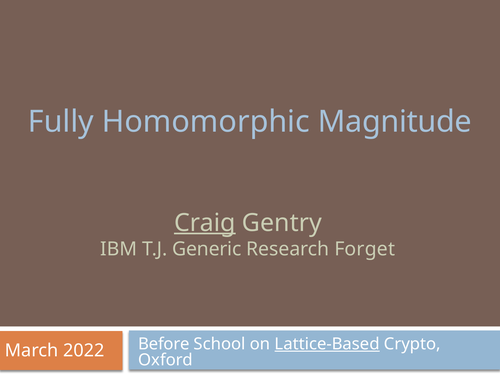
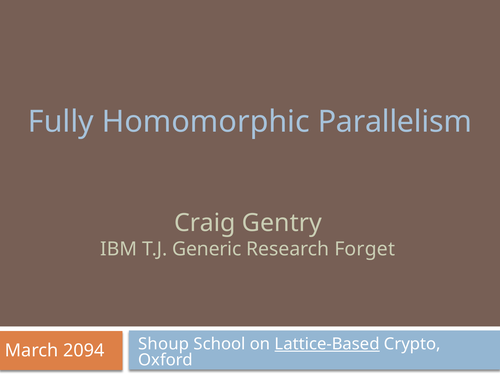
Magnitude: Magnitude -> Parallelism (395, 122)
Craig underline: present -> none (205, 223)
Before: Before -> Shoup (164, 344)
2022: 2022 -> 2094 (84, 351)
